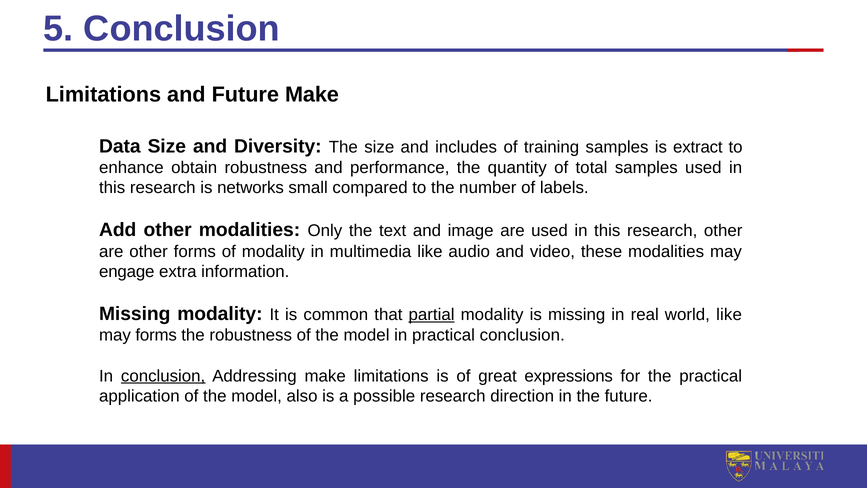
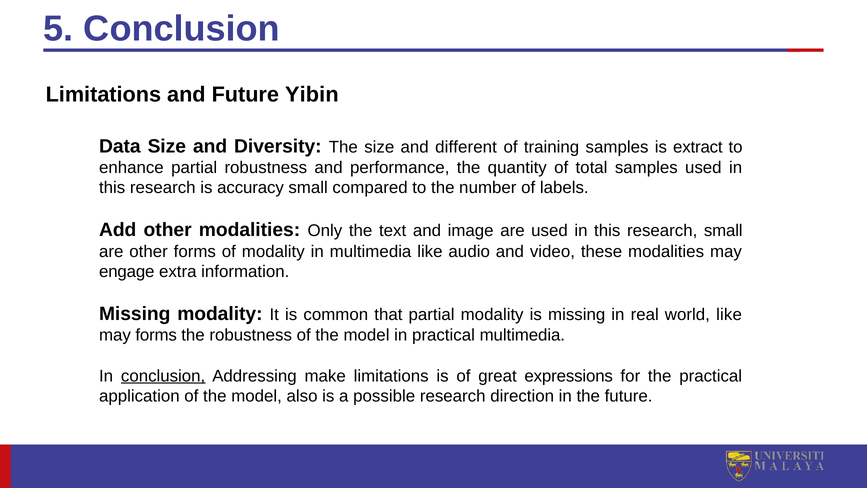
Future Make: Make -> Yibin (312, 95)
includes: includes -> different (466, 147)
enhance obtain: obtain -> partial (194, 168)
networks: networks -> accuracy (251, 188)
research other: other -> small (723, 231)
partial underline: present -> none (432, 315)
practical conclusion: conclusion -> multimedia (522, 335)
